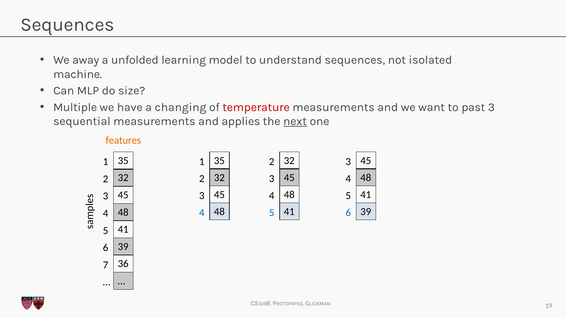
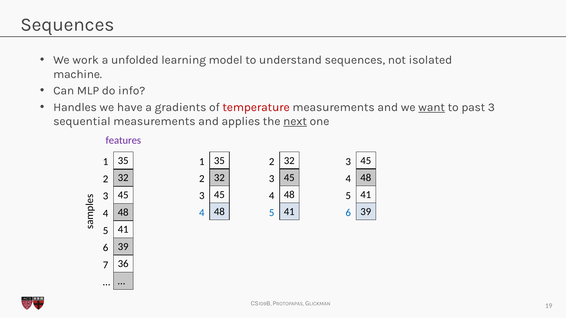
away: away -> work (86, 60)
size: size -> info (132, 91)
Multiple: Multiple -> Handles (75, 107)
changing: changing -> gradients (181, 107)
want underline: none -> present (432, 107)
features colour: orange -> purple (123, 140)
